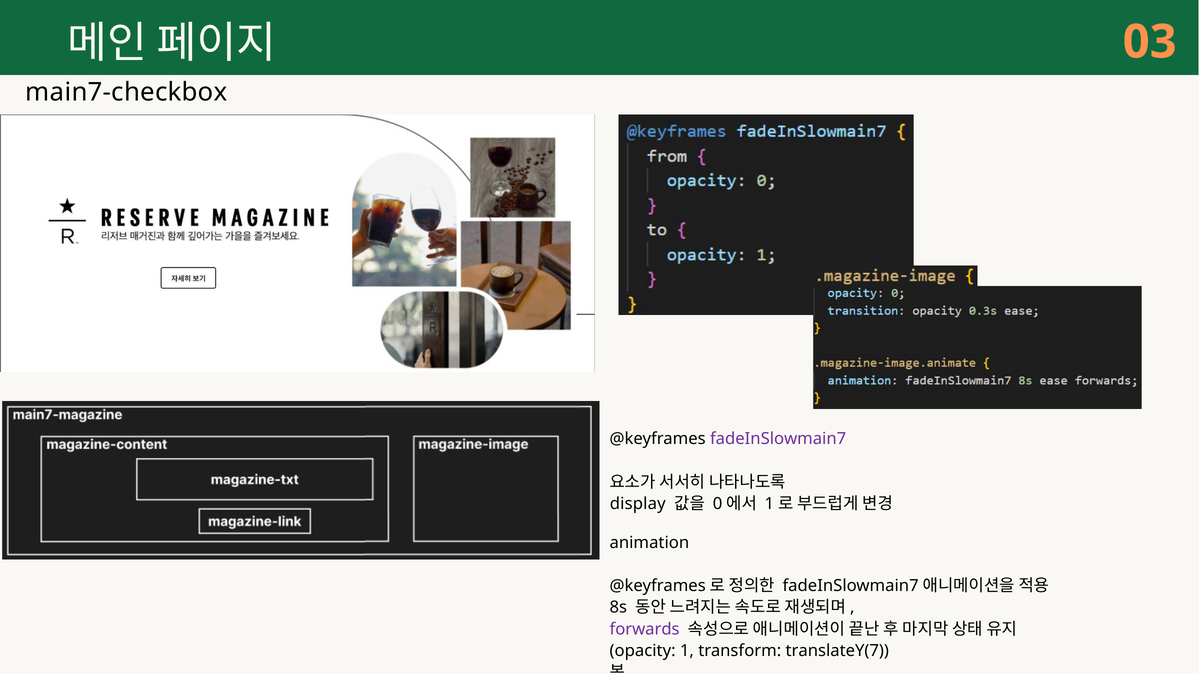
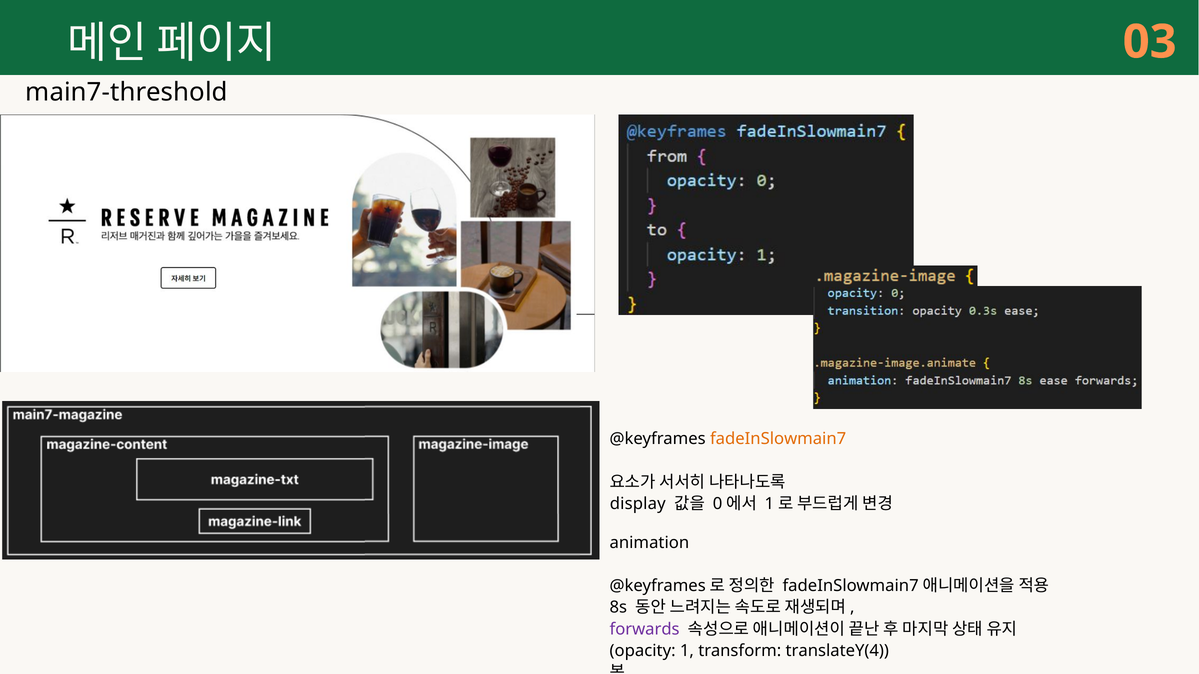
main7-checkbox: main7-checkbox -> main7-threshold (127, 93)
fadeInSlowmain7 colour: purple -> orange (778, 439)
translateY(7: translateY(7 -> translateY(4 (837, 651)
